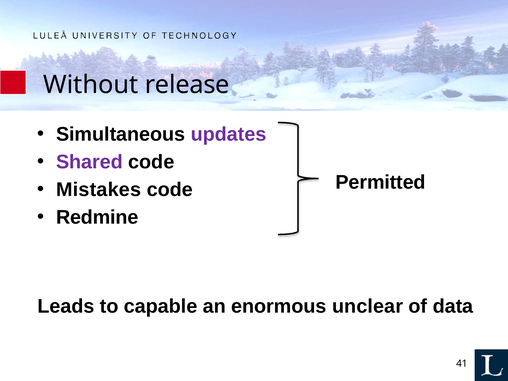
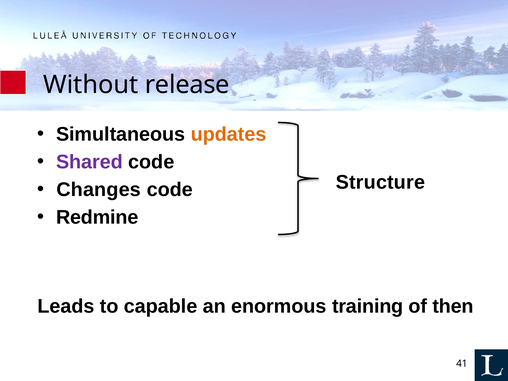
updates colour: purple -> orange (229, 134)
Permitted: Permitted -> Structure (380, 182)
Mistakes: Mistakes -> Changes (99, 190)
unclear: unclear -> training (368, 306)
data: data -> then (453, 306)
